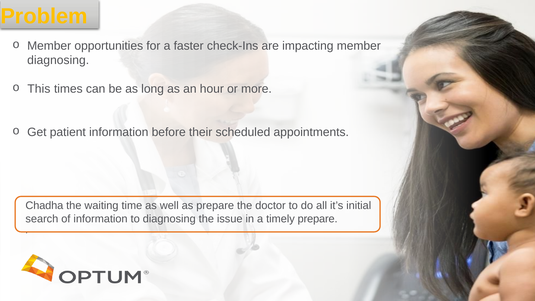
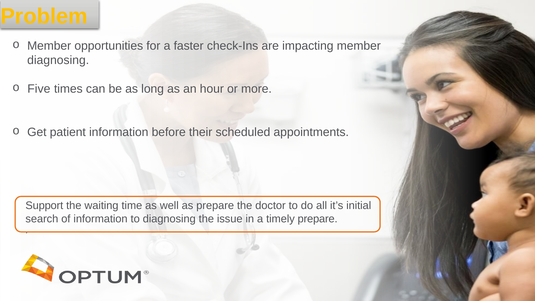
This: This -> Five (39, 89)
Chadha: Chadha -> Support (44, 206)
